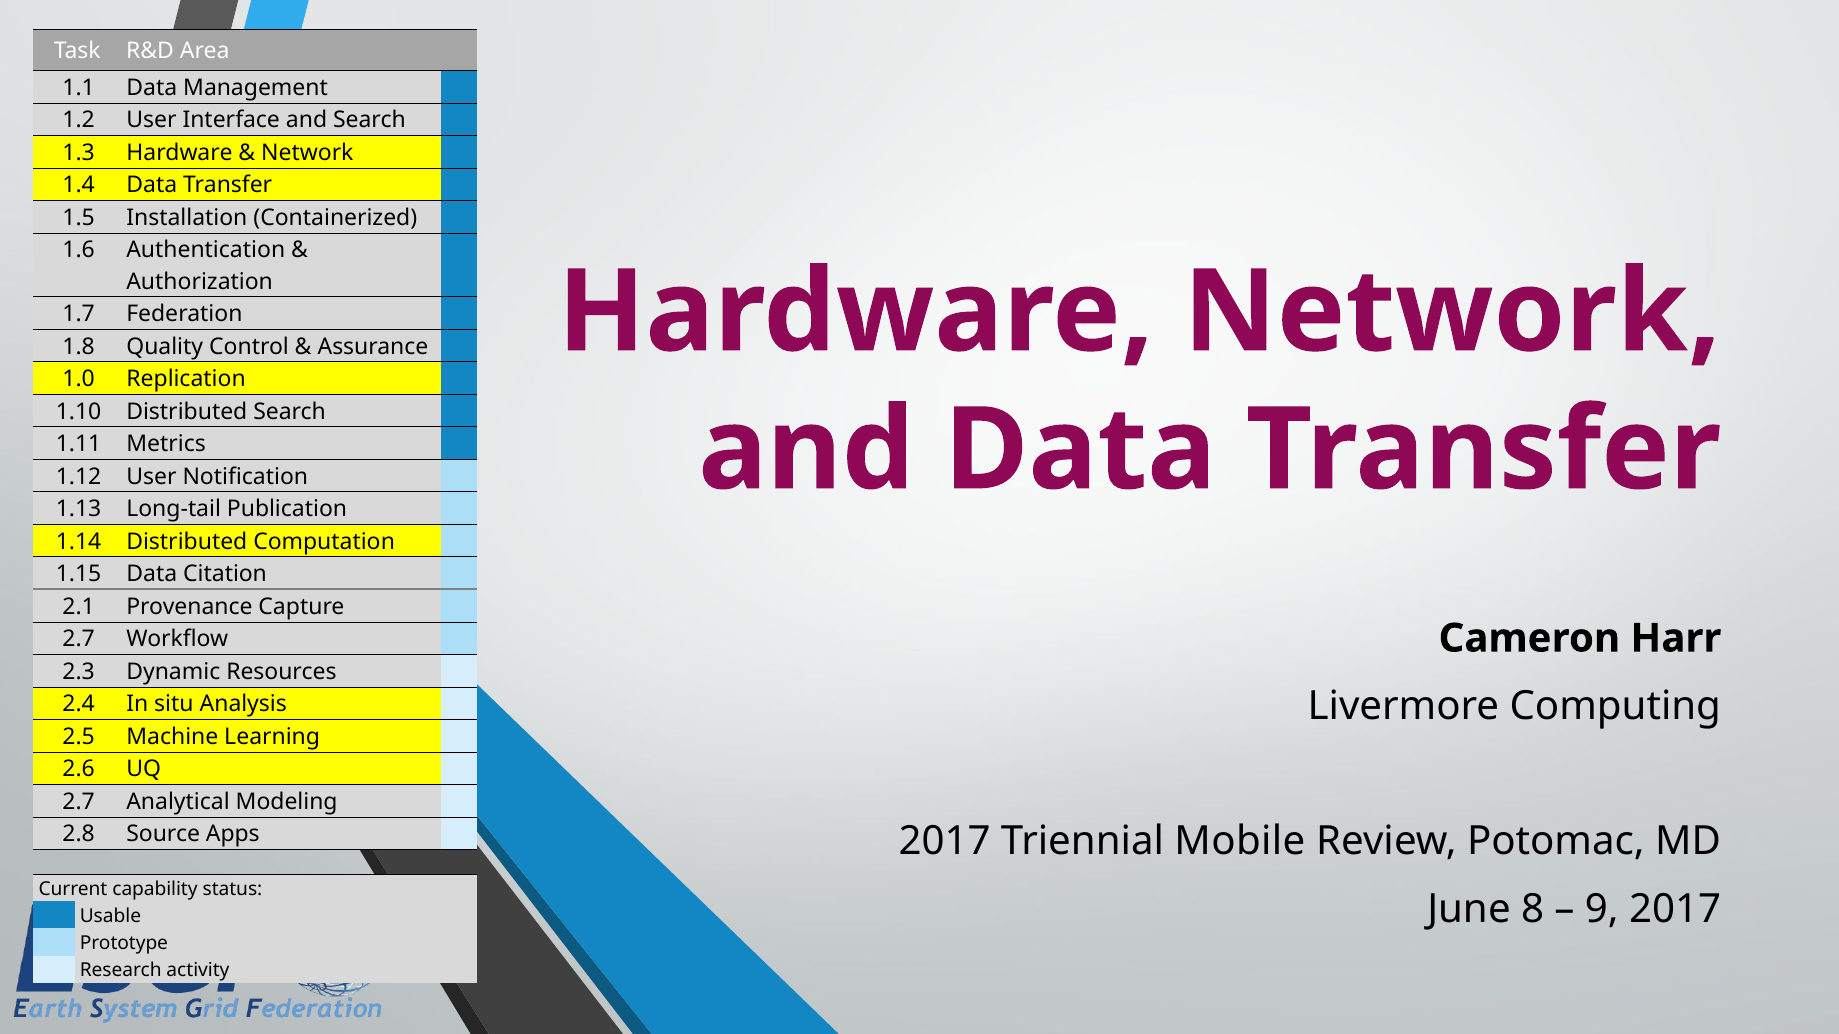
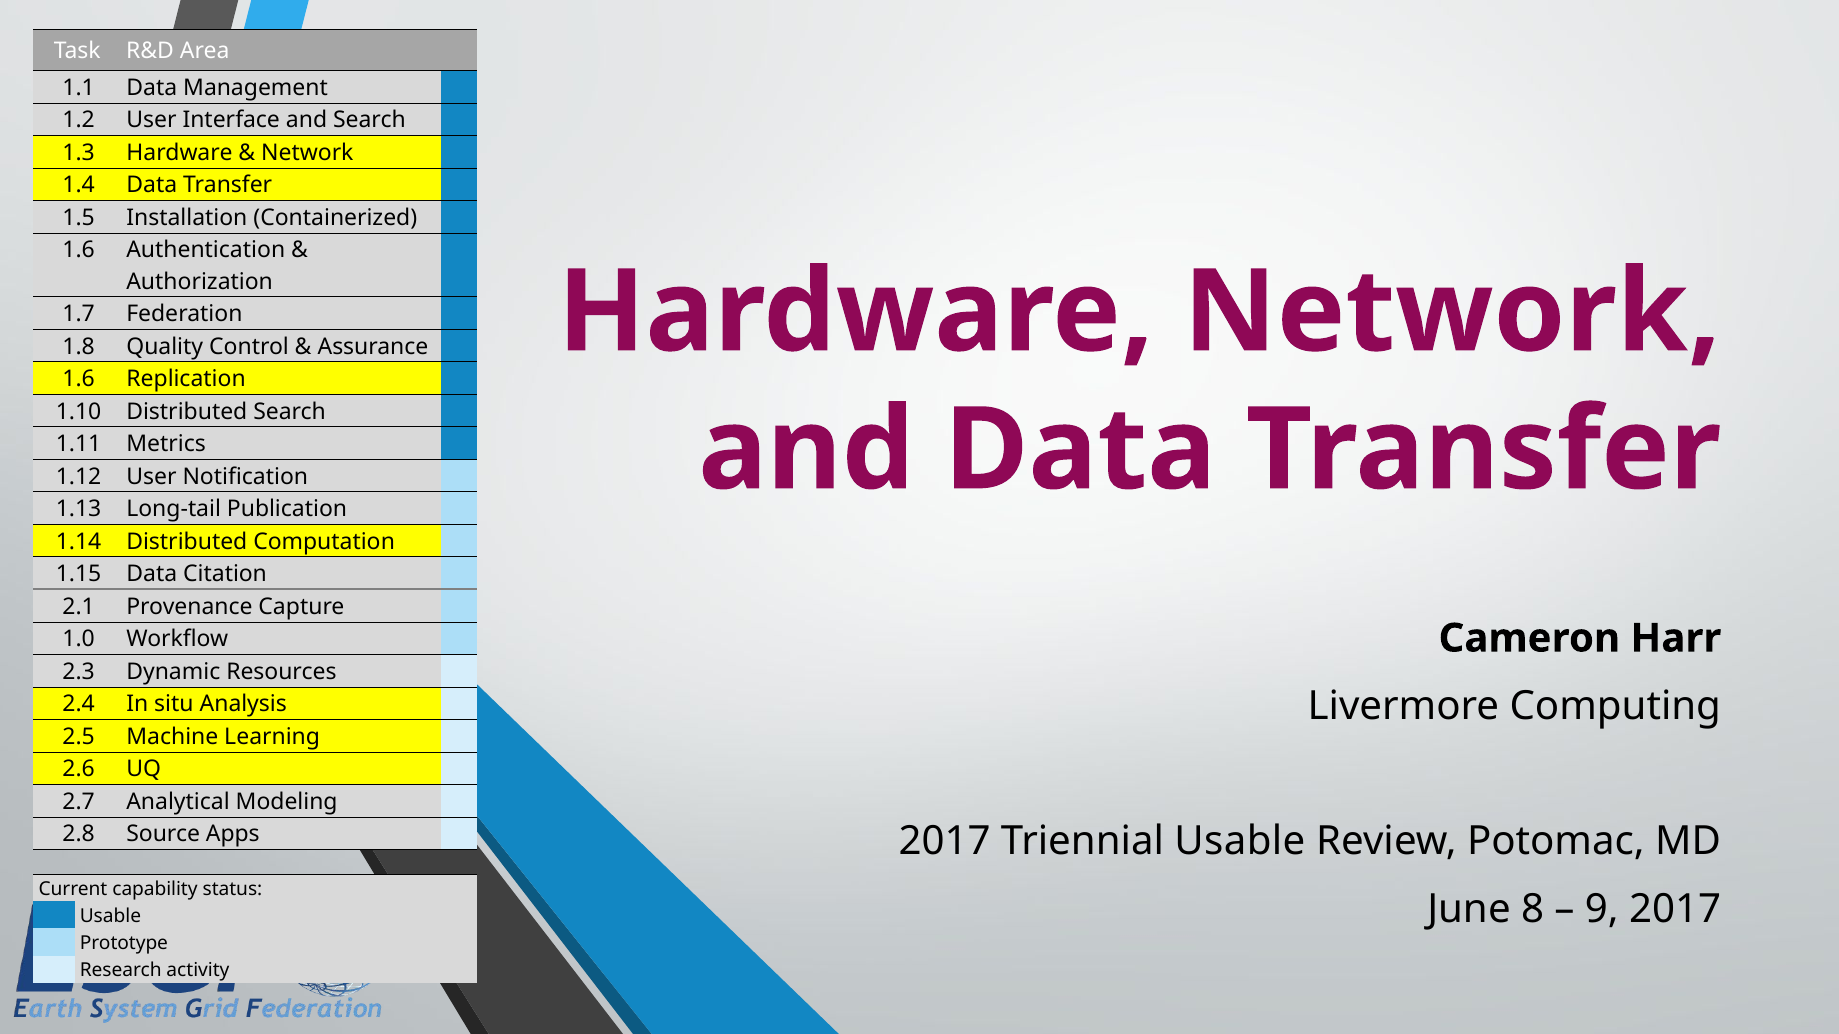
1.0: 1.0 -> 1.6 (79, 379)
2.7: 2.7 -> 1.0 (79, 640)
Triennial Mobile: Mobile -> Usable (1240, 842)
